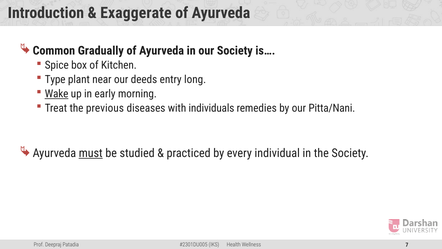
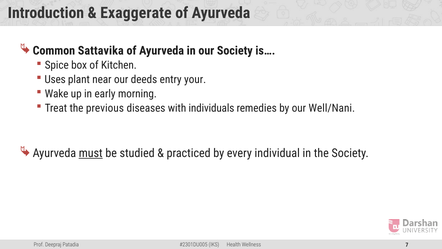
Gradually: Gradually -> Sattavika (101, 50)
Type: Type -> Uses (55, 79)
long: long -> your (195, 79)
Wake underline: present -> none (57, 94)
Pitta/Nani: Pitta/Nani -> Well/Nani (332, 108)
